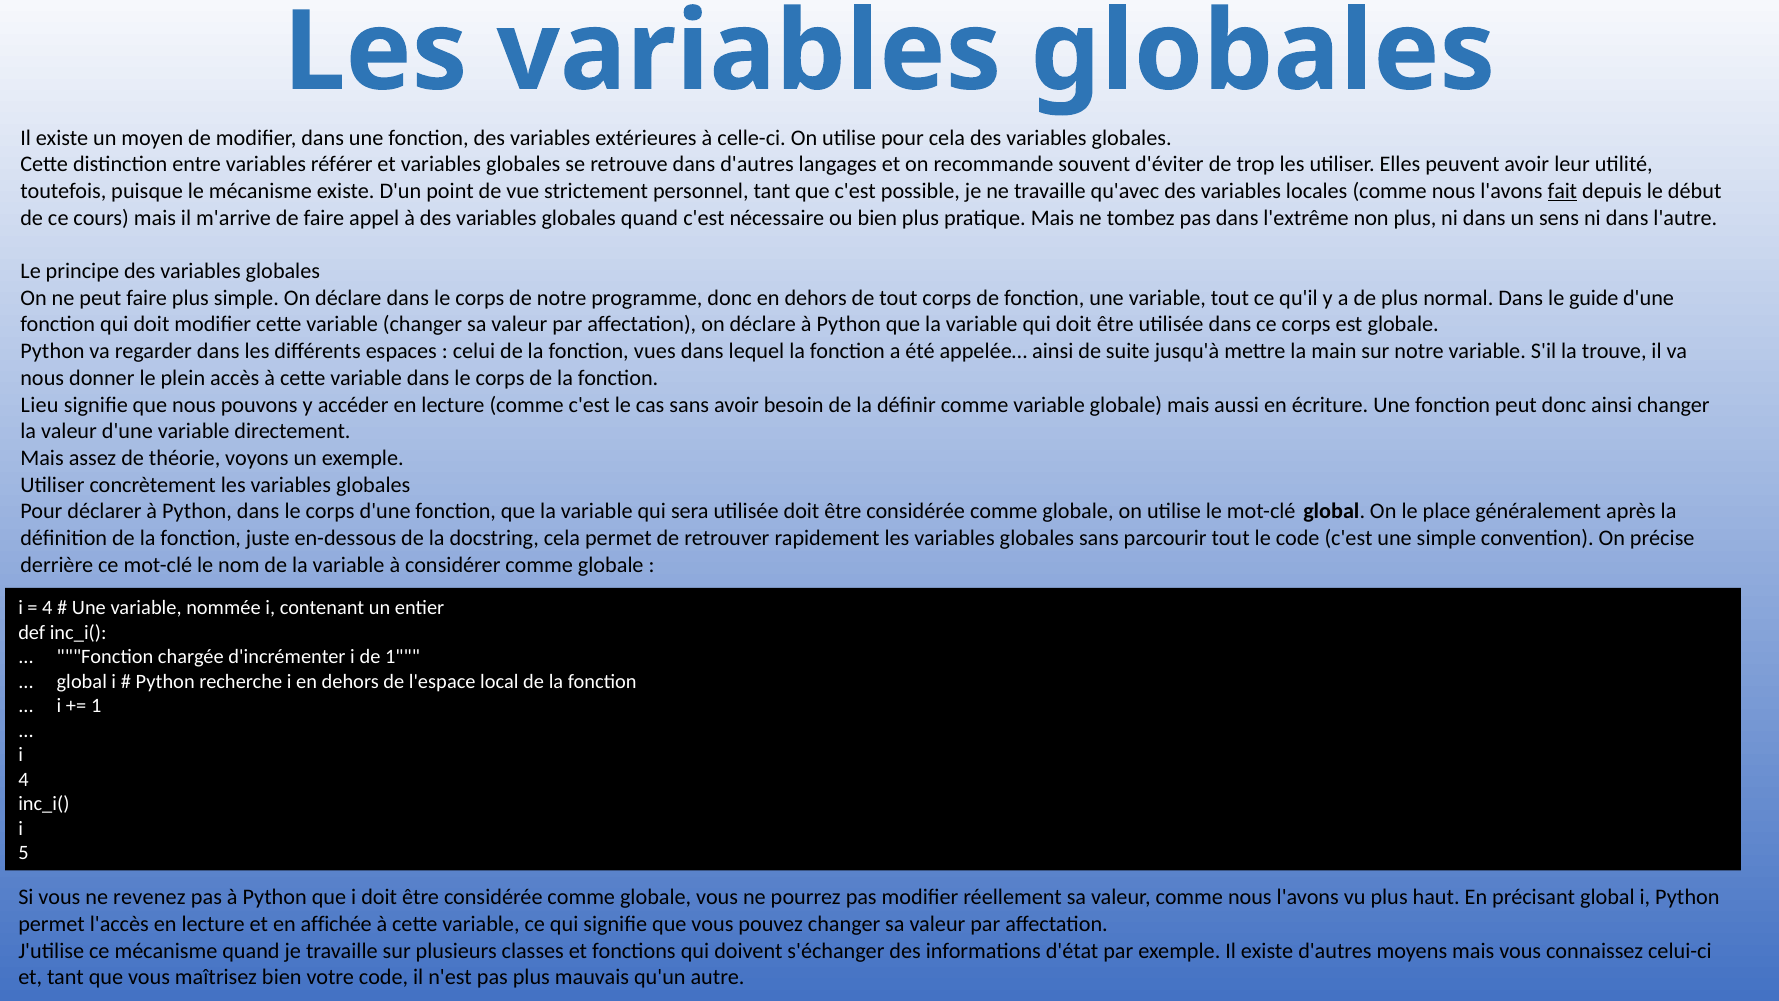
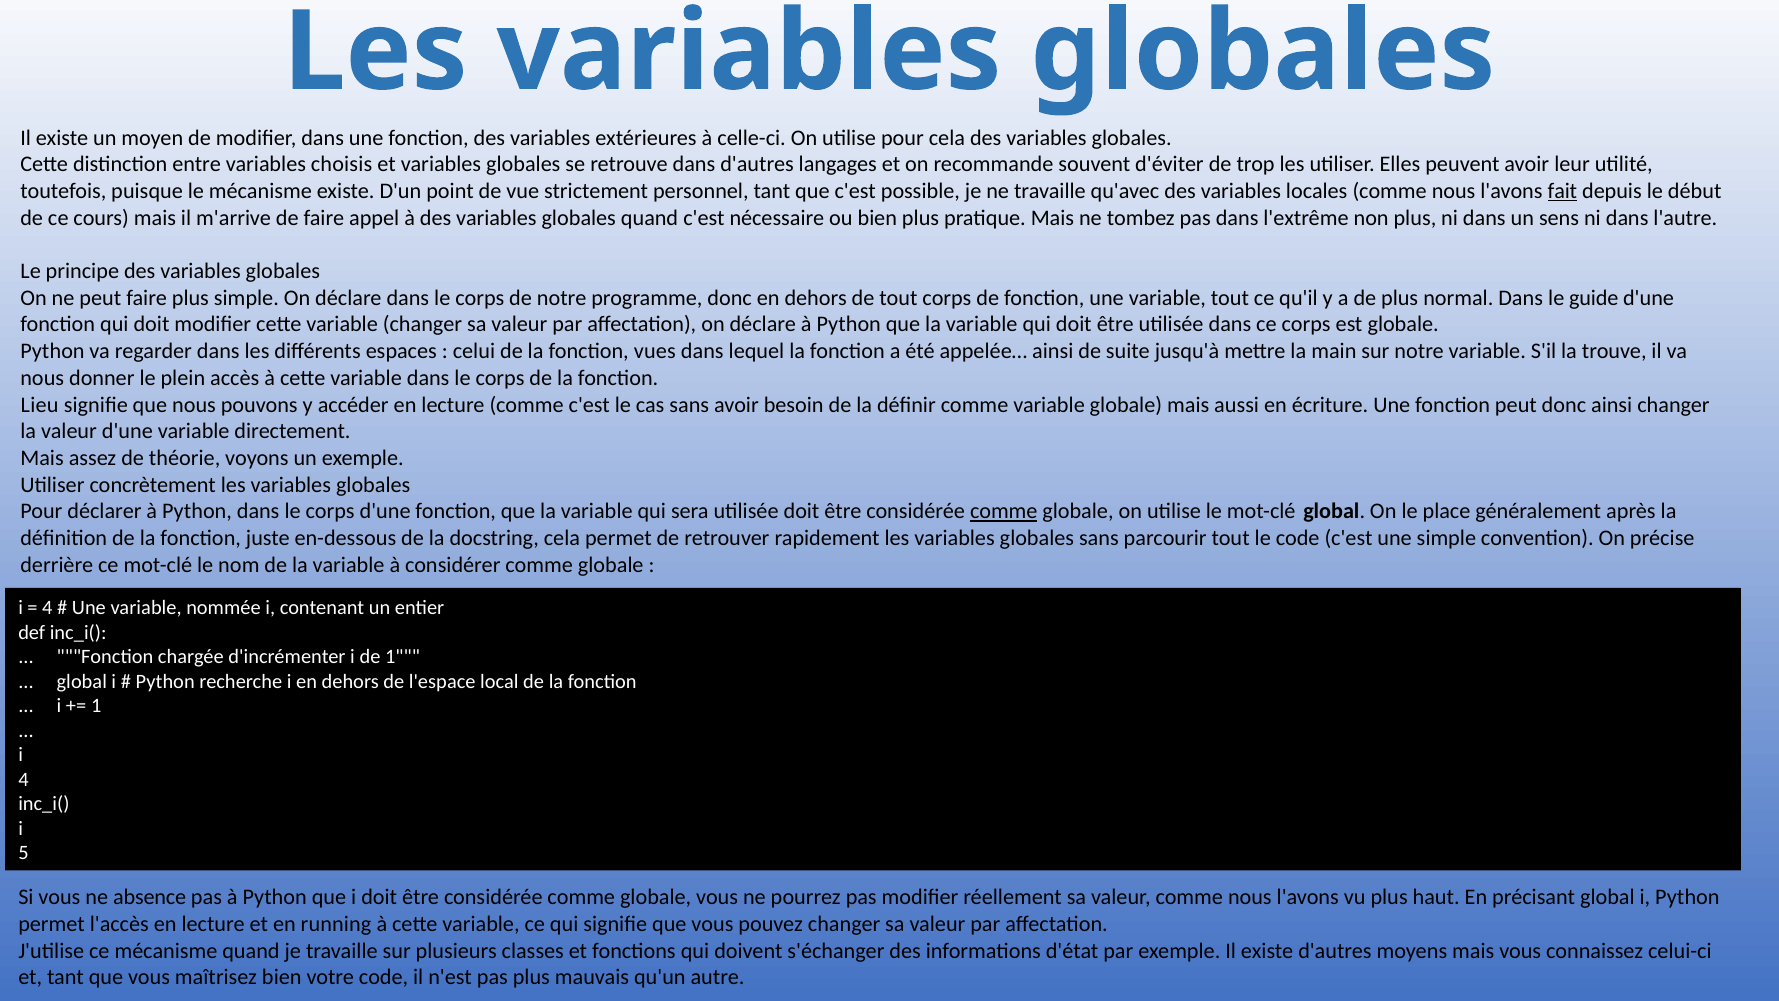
référer: référer -> choisis (342, 164)
comme underline: none -> present (1004, 511)
revenez: revenez -> absence (150, 897)
affichée: affichée -> running (336, 924)
